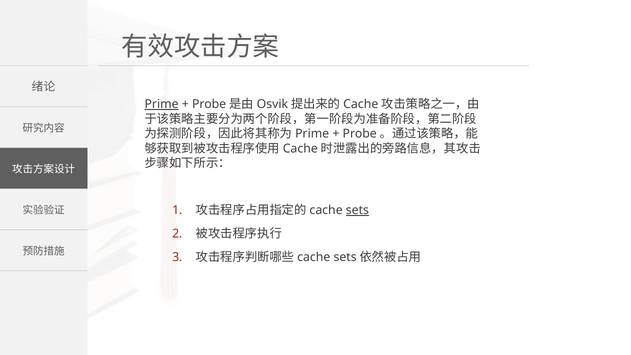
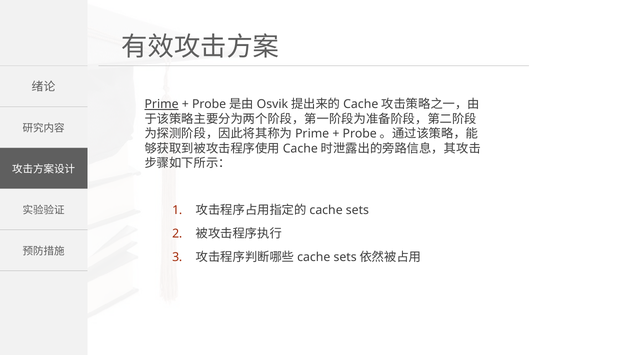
sets underline: present -> none (357, 210)
